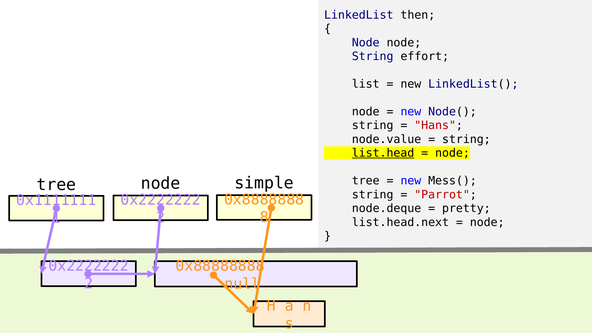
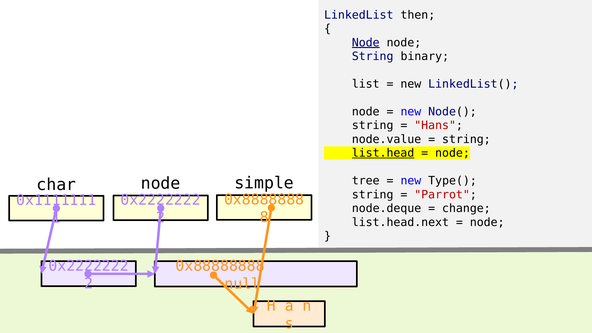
Node underline: none -> present (366, 43)
effort: effort -> binary (425, 56)
Mess(: Mess( -> Type( (453, 181)
tree: tree -> char (56, 185)
pretty: pretty -> change (466, 208)
